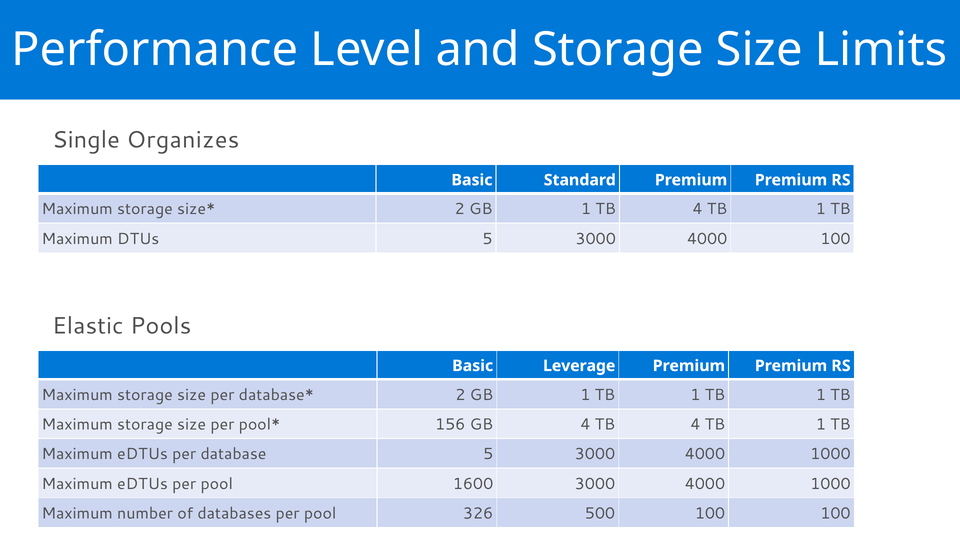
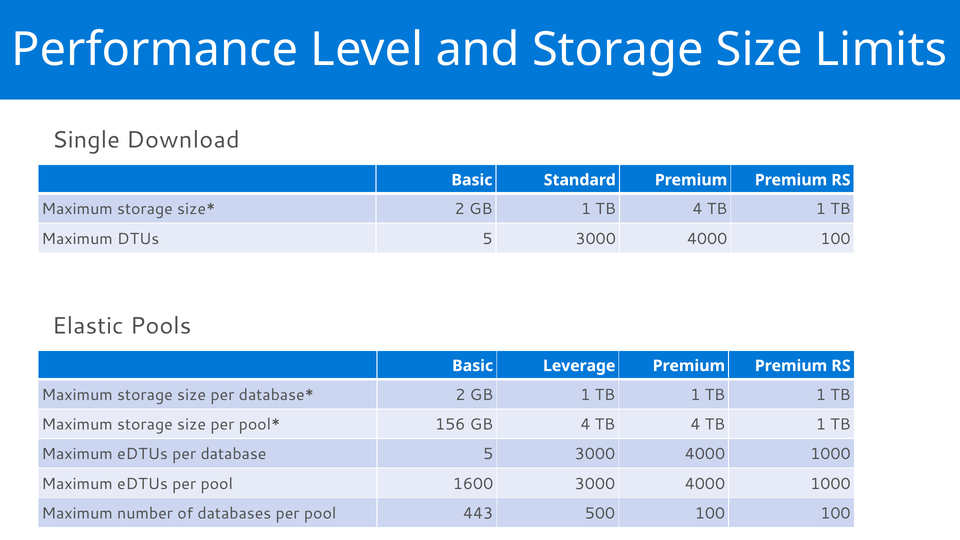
Organizes: Organizes -> Download (183, 140)
326: 326 -> 443 (478, 513)
